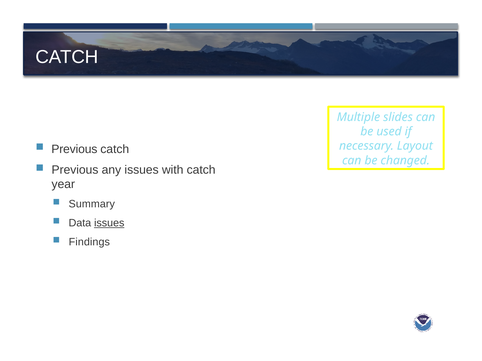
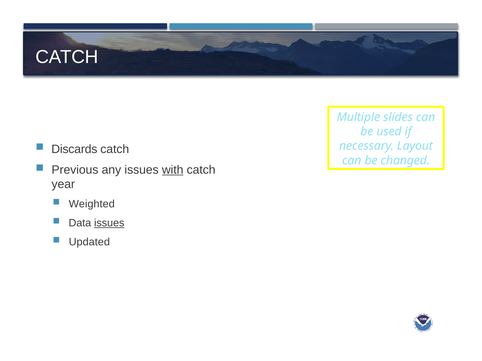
Previous: Previous -> Discards (74, 149)
with underline: none -> present (173, 170)
Summary: Summary -> Weighted (92, 204)
Findings: Findings -> Updated (89, 242)
